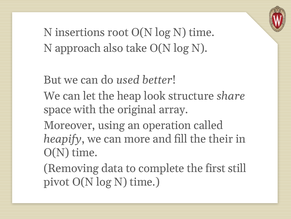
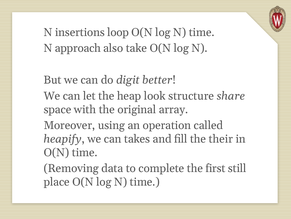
root: root -> loop (118, 32)
used: used -> digit (128, 80)
more: more -> takes (137, 138)
pivot: pivot -> place (57, 181)
